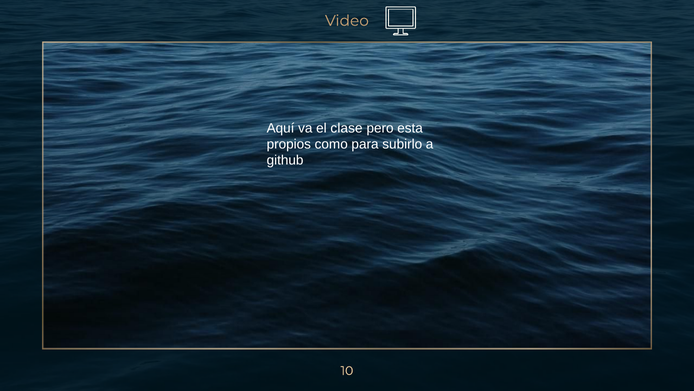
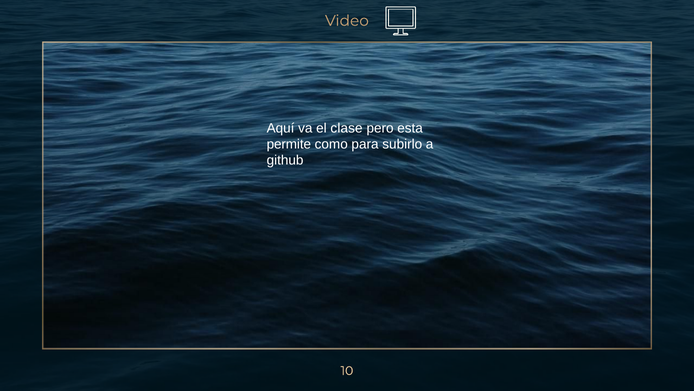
propios: propios -> permite (289, 144)
